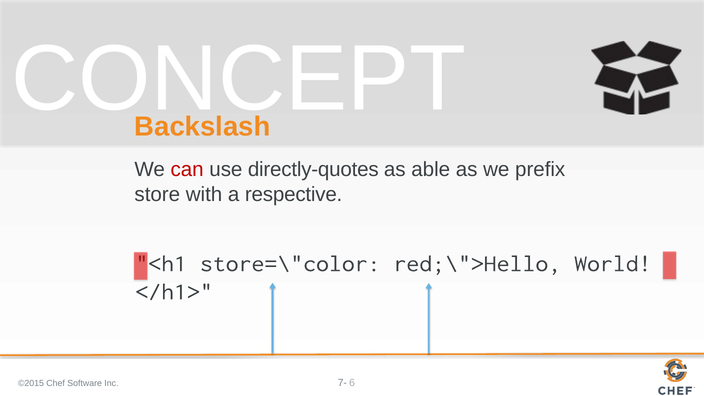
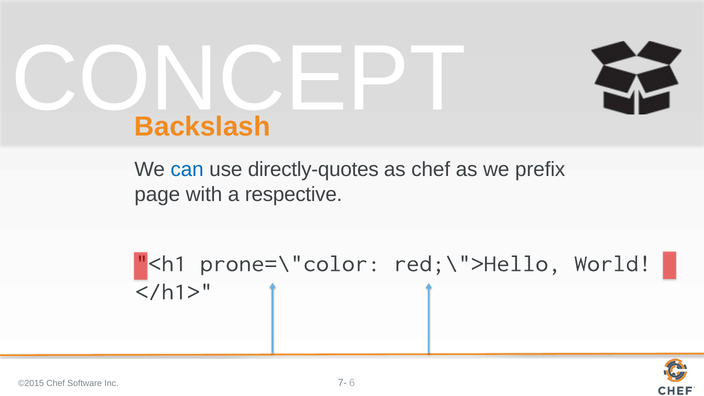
can colour: red -> blue (187, 170)
as able: able -> chef (431, 170)
store: store -> page (157, 194)
store=\"color: store=\"color -> prone=\"color (290, 263)
